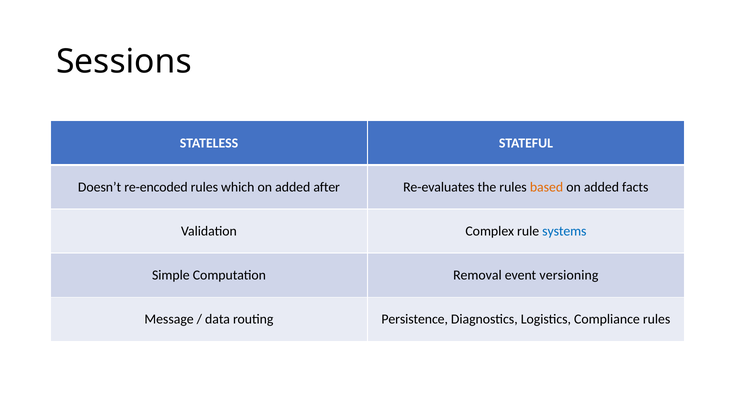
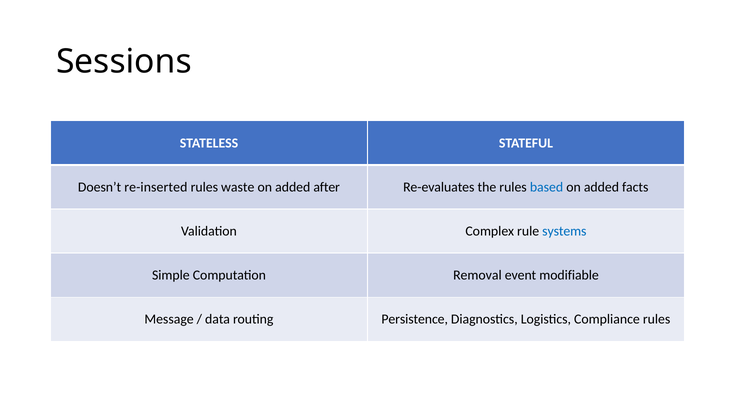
re-encoded: re-encoded -> re-inserted (156, 187)
which: which -> waste (238, 187)
based colour: orange -> blue (547, 187)
versioning: versioning -> modifiable (569, 275)
